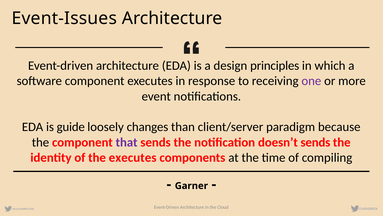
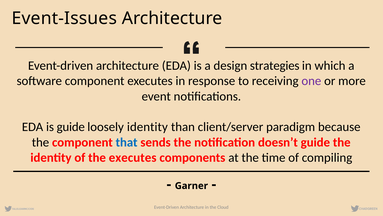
principles: principles -> strategies (275, 65)
loosely changes: changes -> identity (147, 127)
that colour: purple -> blue (127, 142)
doesn’t sends: sends -> guide (315, 142)
